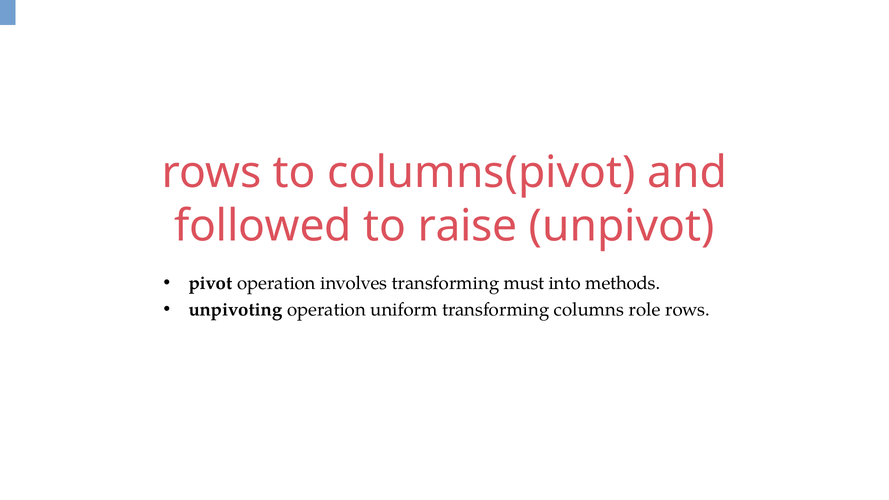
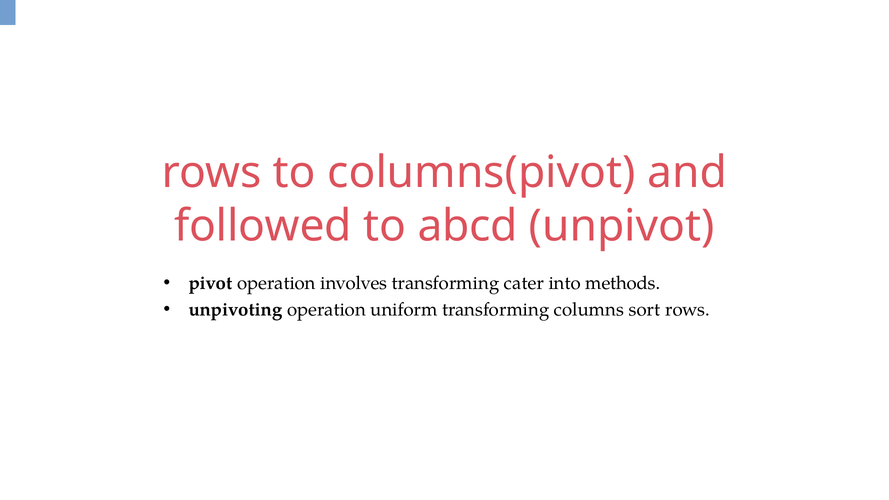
raise: raise -> abcd (468, 226)
must: must -> cater (524, 283)
role: role -> sort (645, 310)
